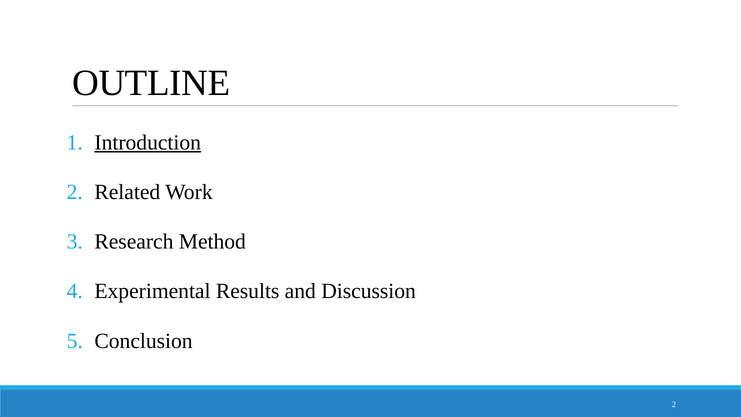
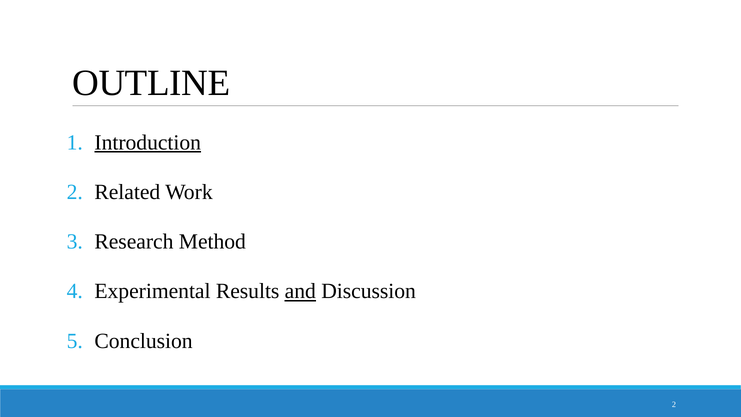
and underline: none -> present (300, 291)
